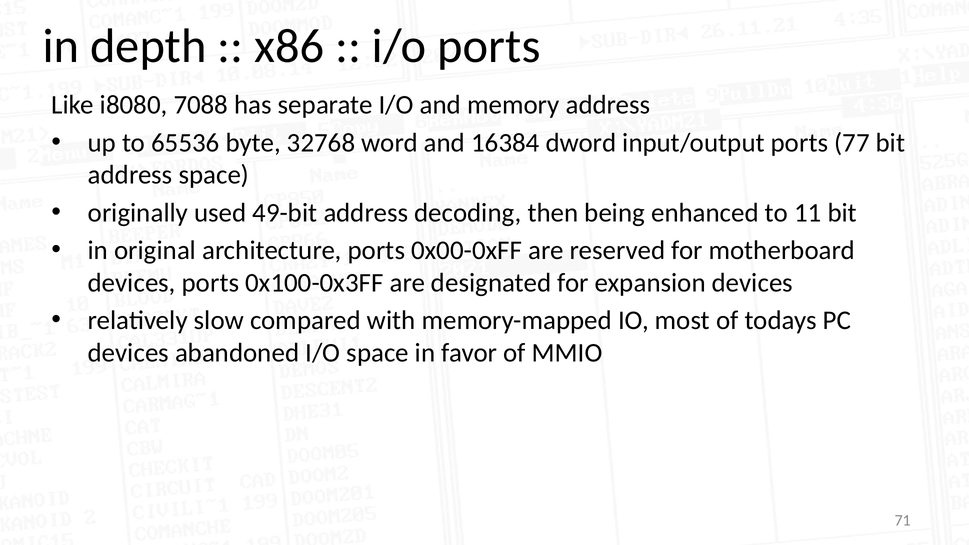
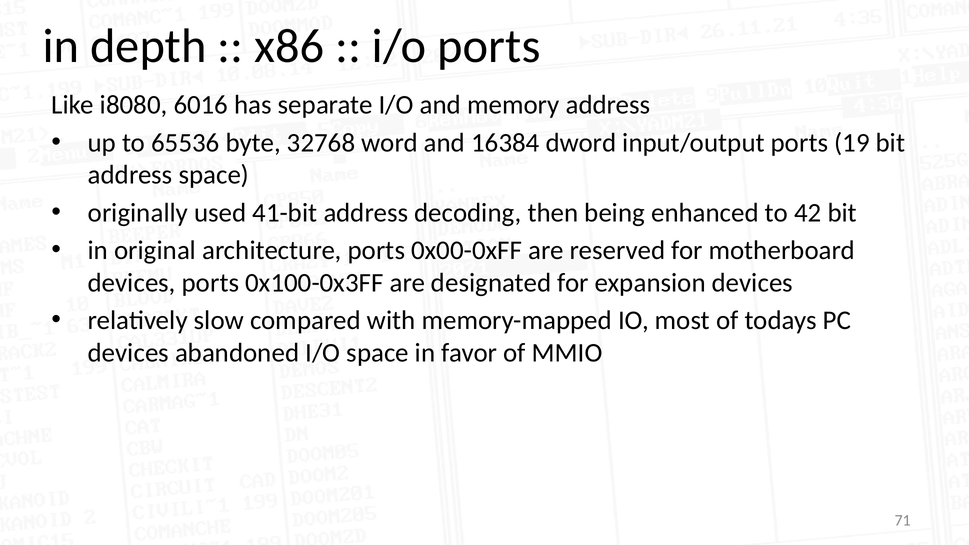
7088: 7088 -> 6016 (201, 105)
77: 77 -> 19 (852, 143)
49-bit: 49-bit -> 41-bit (285, 213)
11: 11 -> 42 (808, 213)
